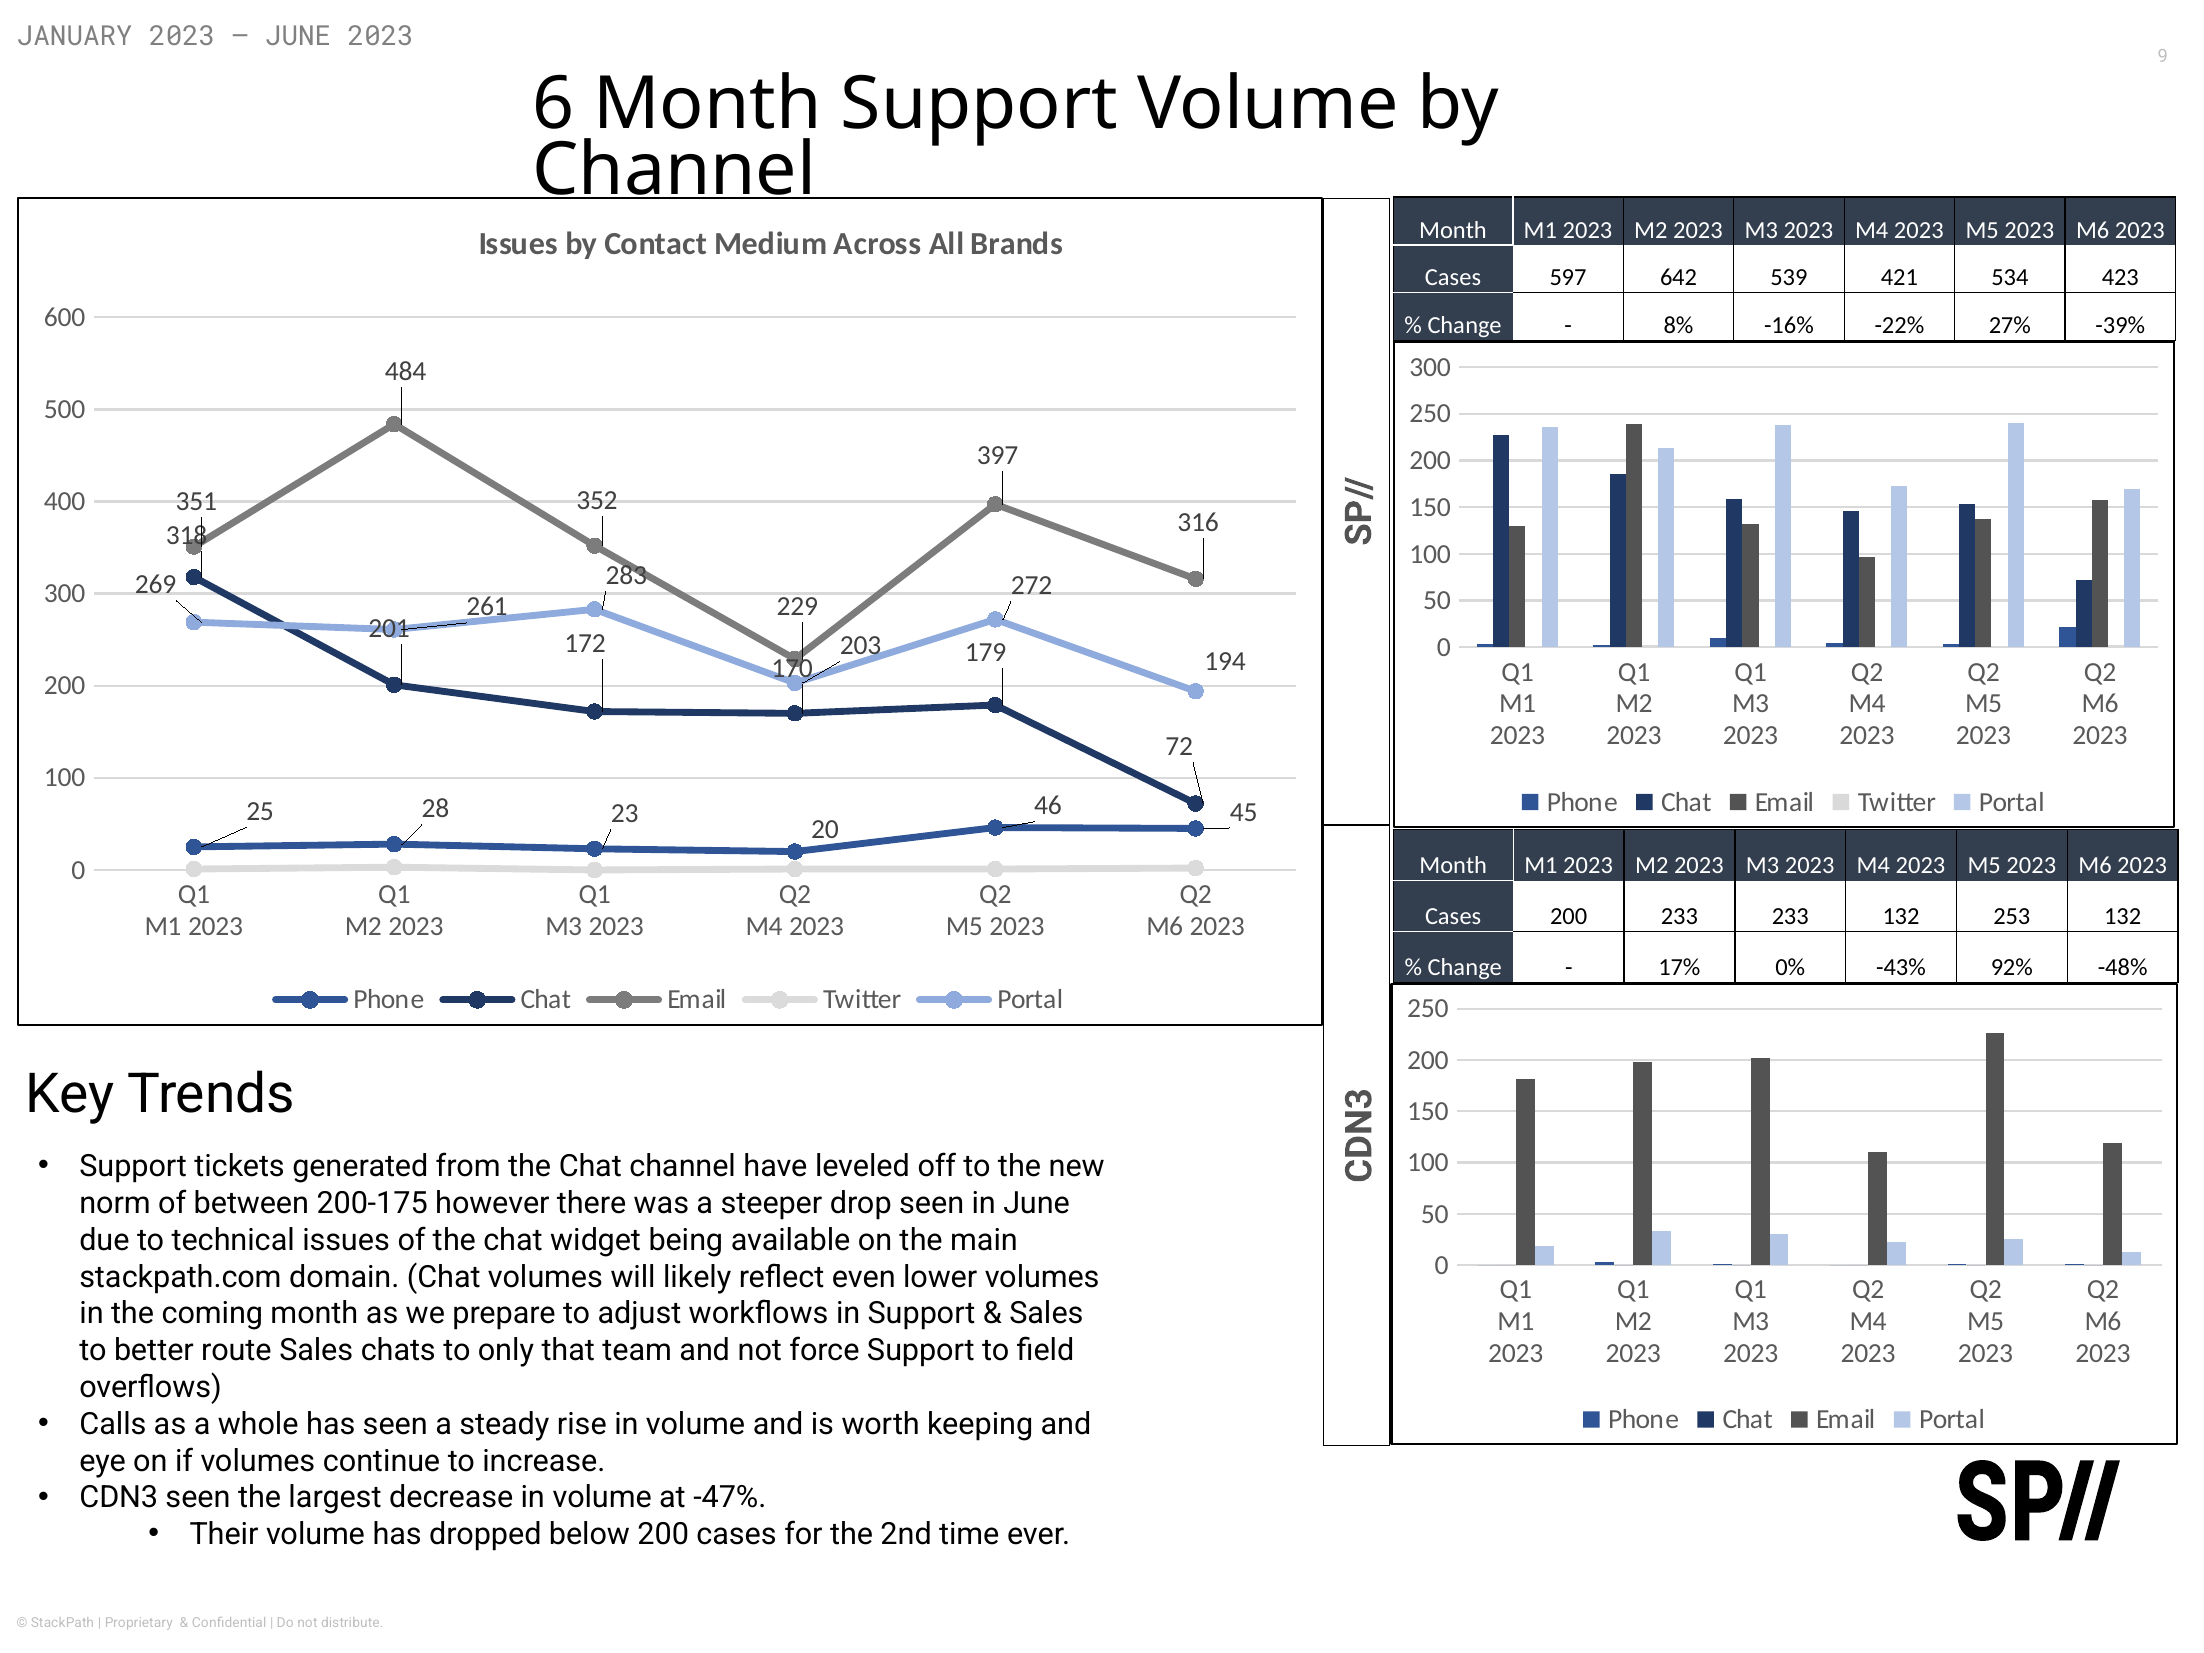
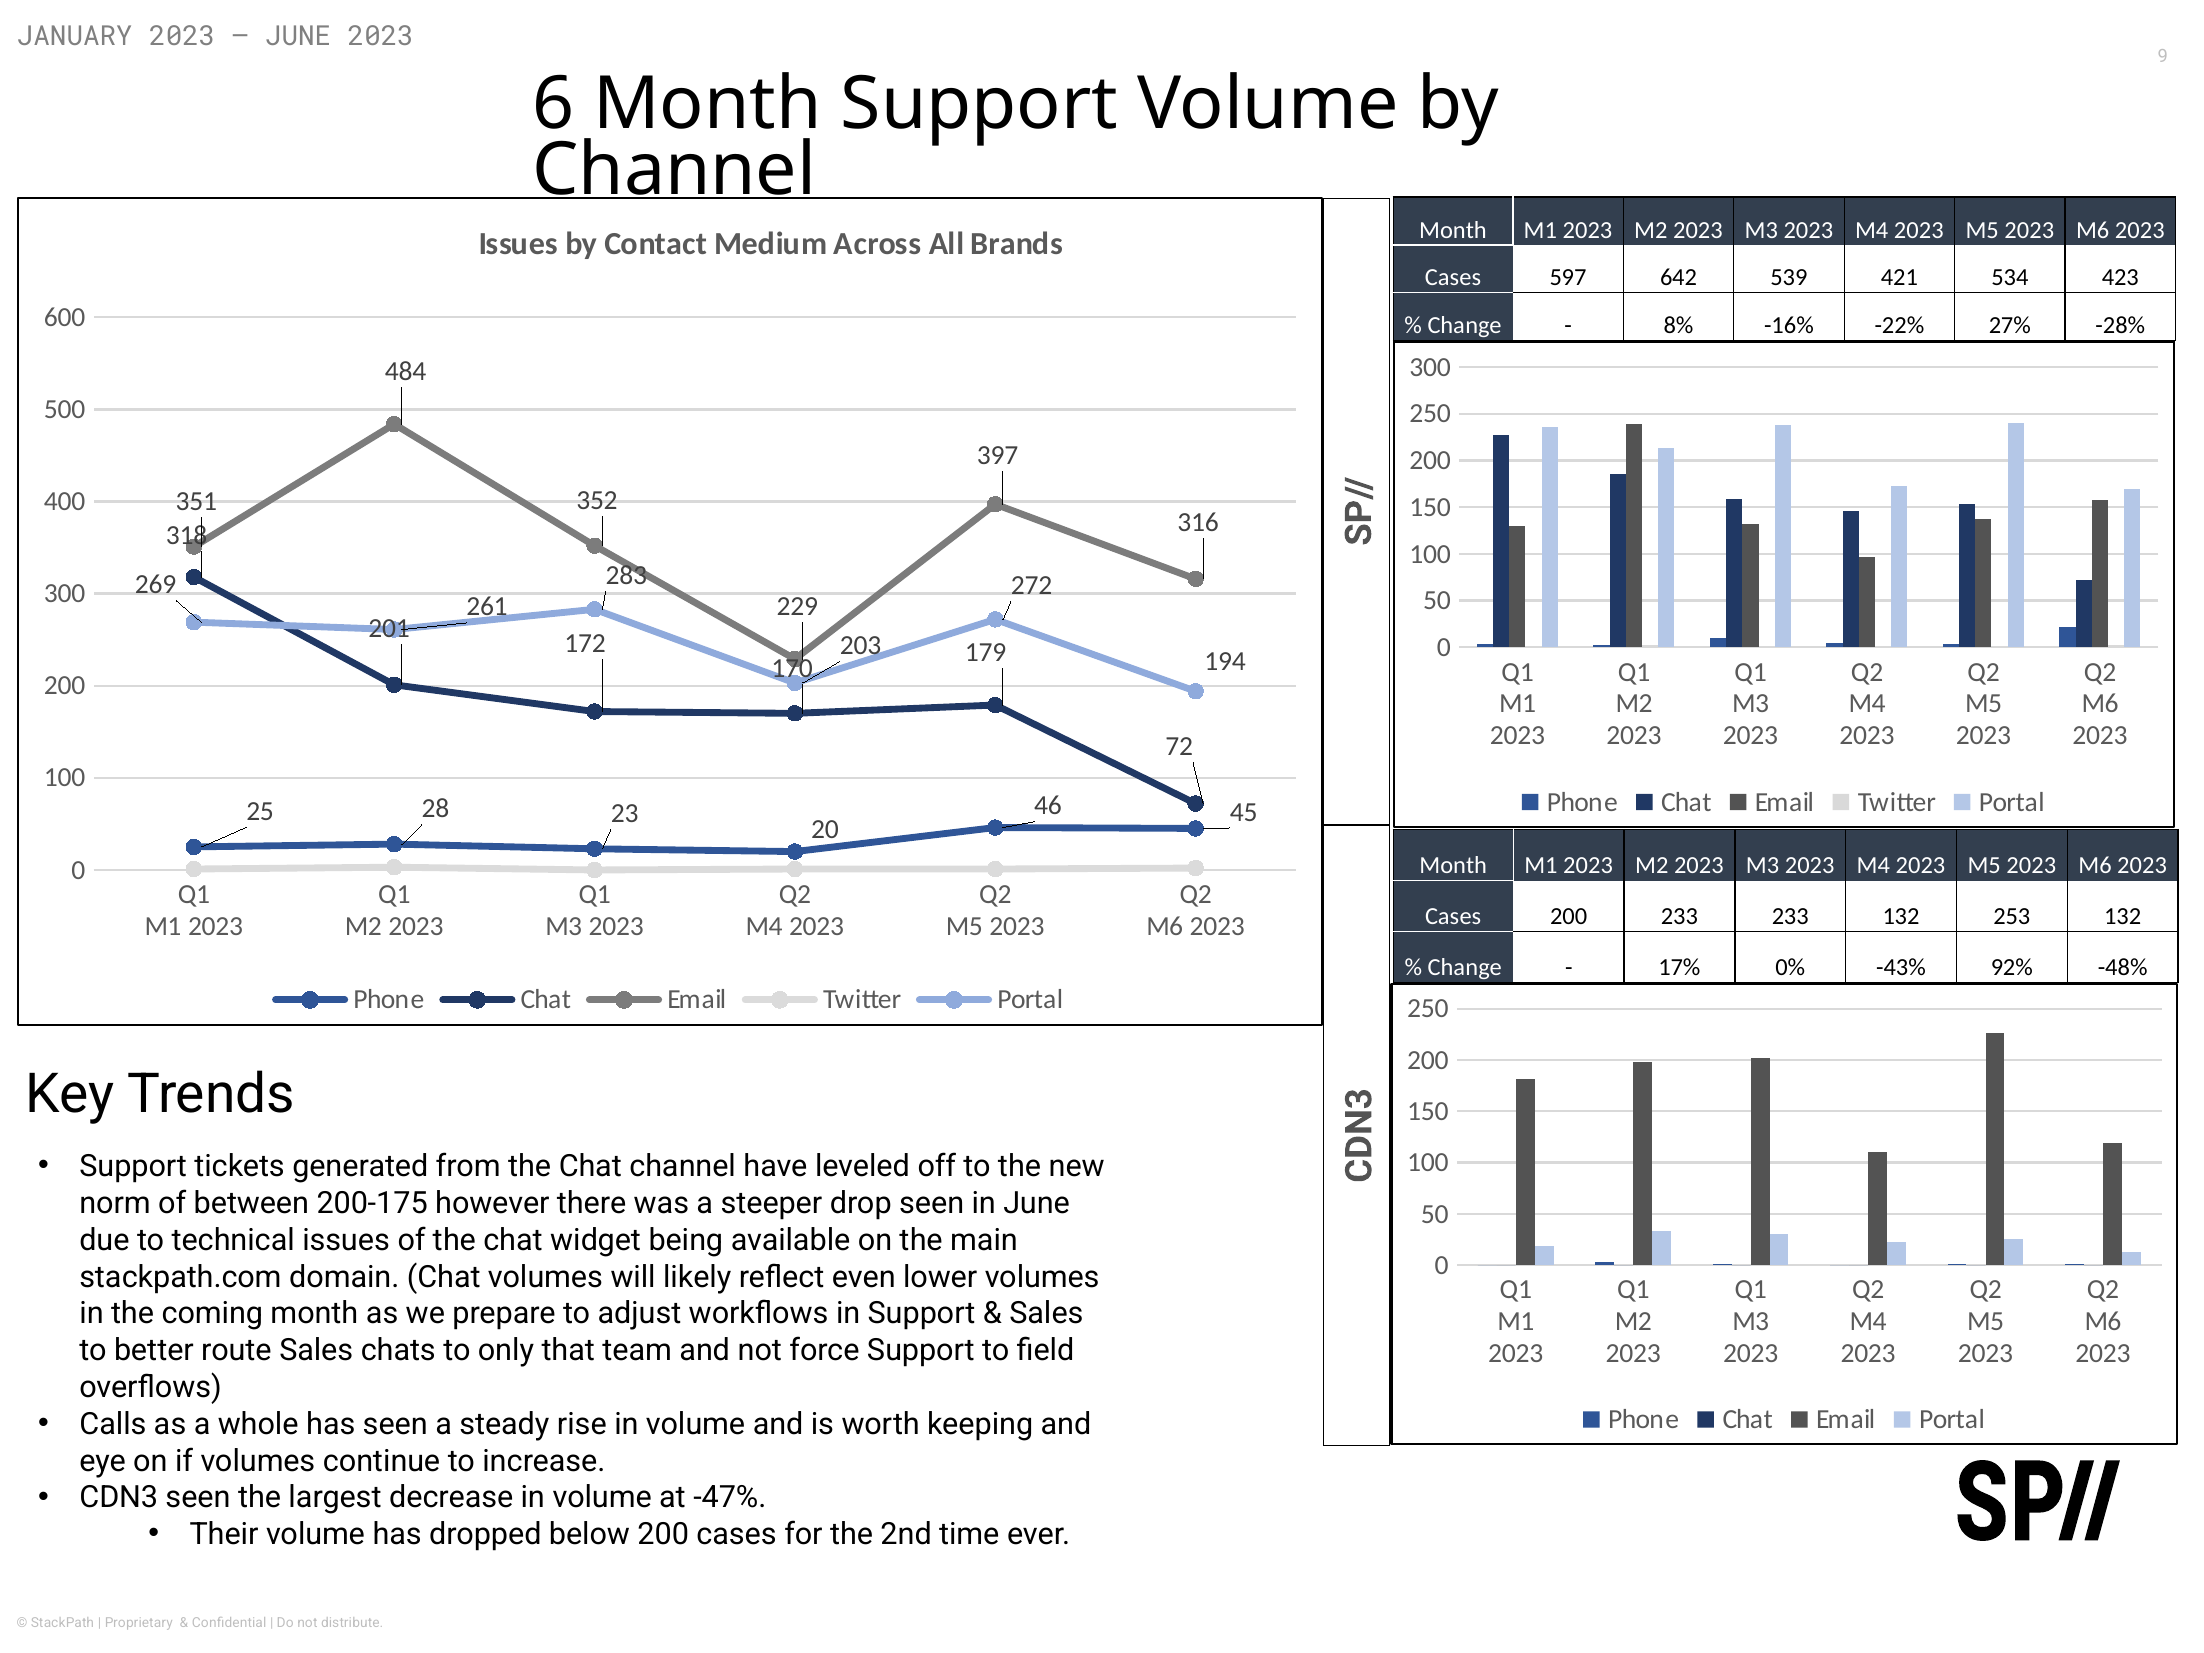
-39%: -39% -> -28% (2120, 326)
